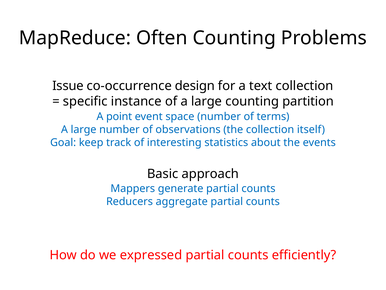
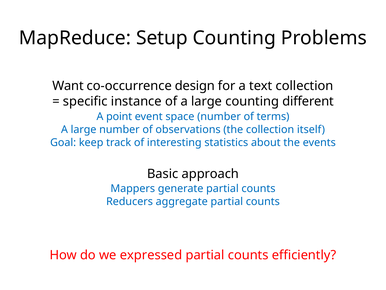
Often: Often -> Setup (162, 38)
Issue: Issue -> Want (68, 86)
partition: partition -> different (308, 101)
